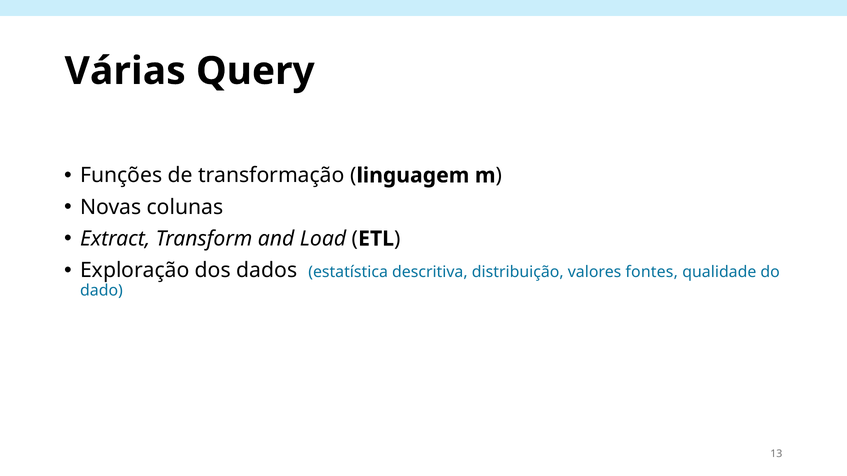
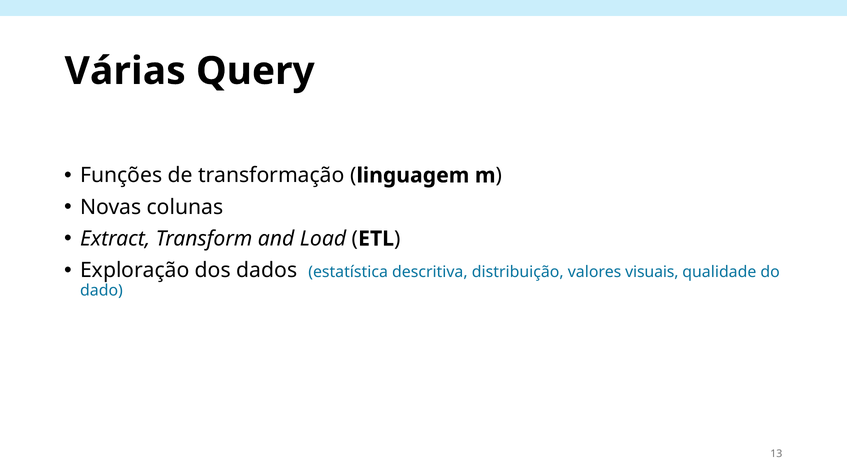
fontes: fontes -> visuais (652, 272)
